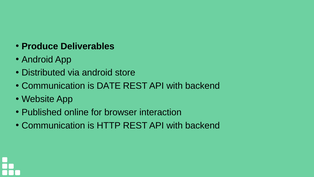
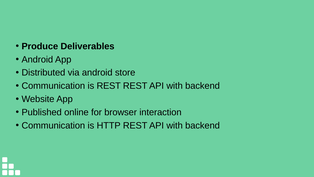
is DATE: DATE -> REST (109, 86)
